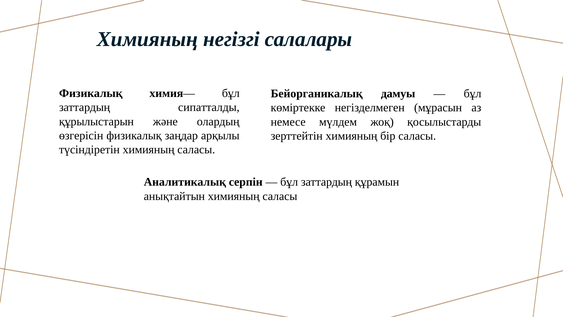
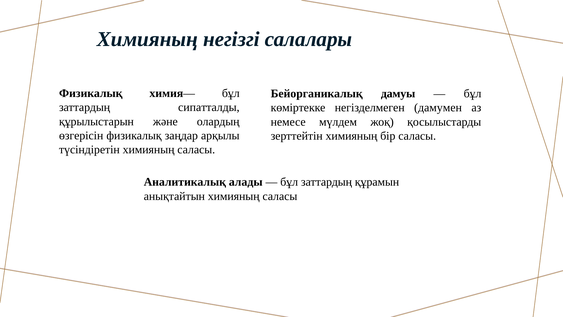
мұрасын: мұрасын -> дамумен (438, 108)
серпін: серпін -> алады (246, 182)
